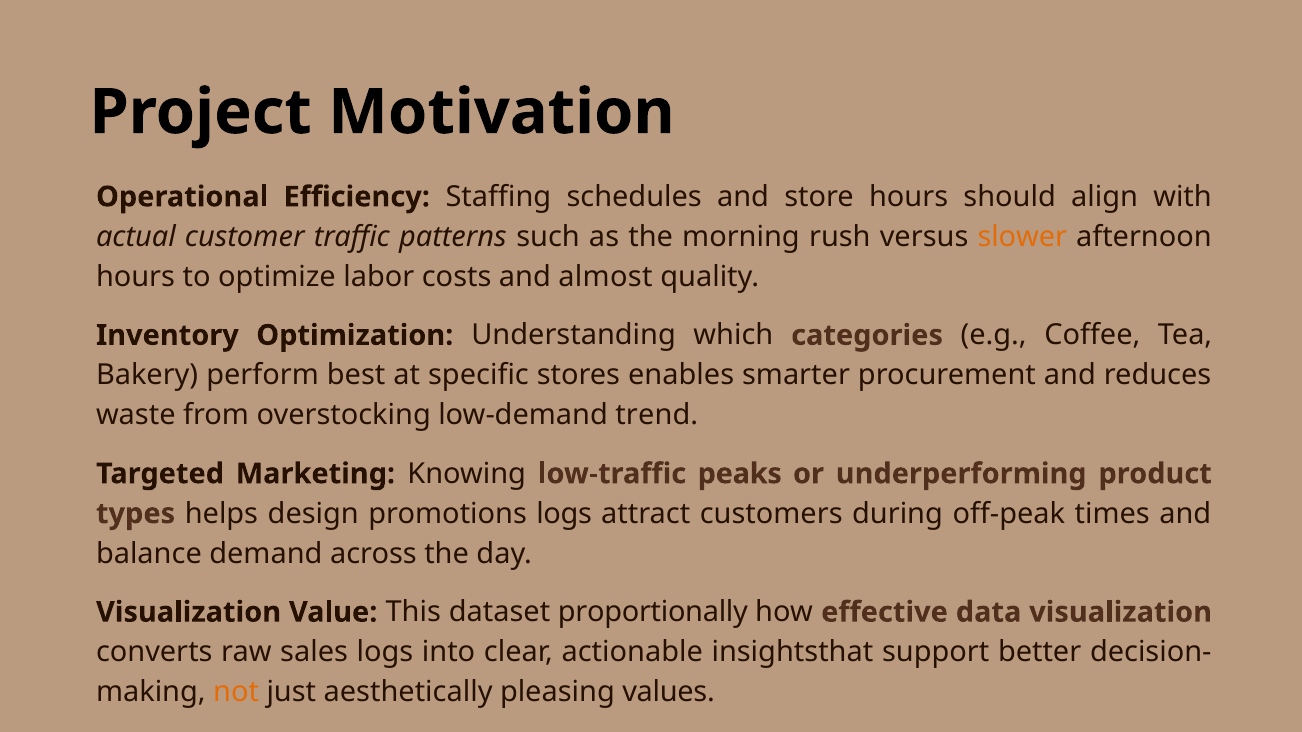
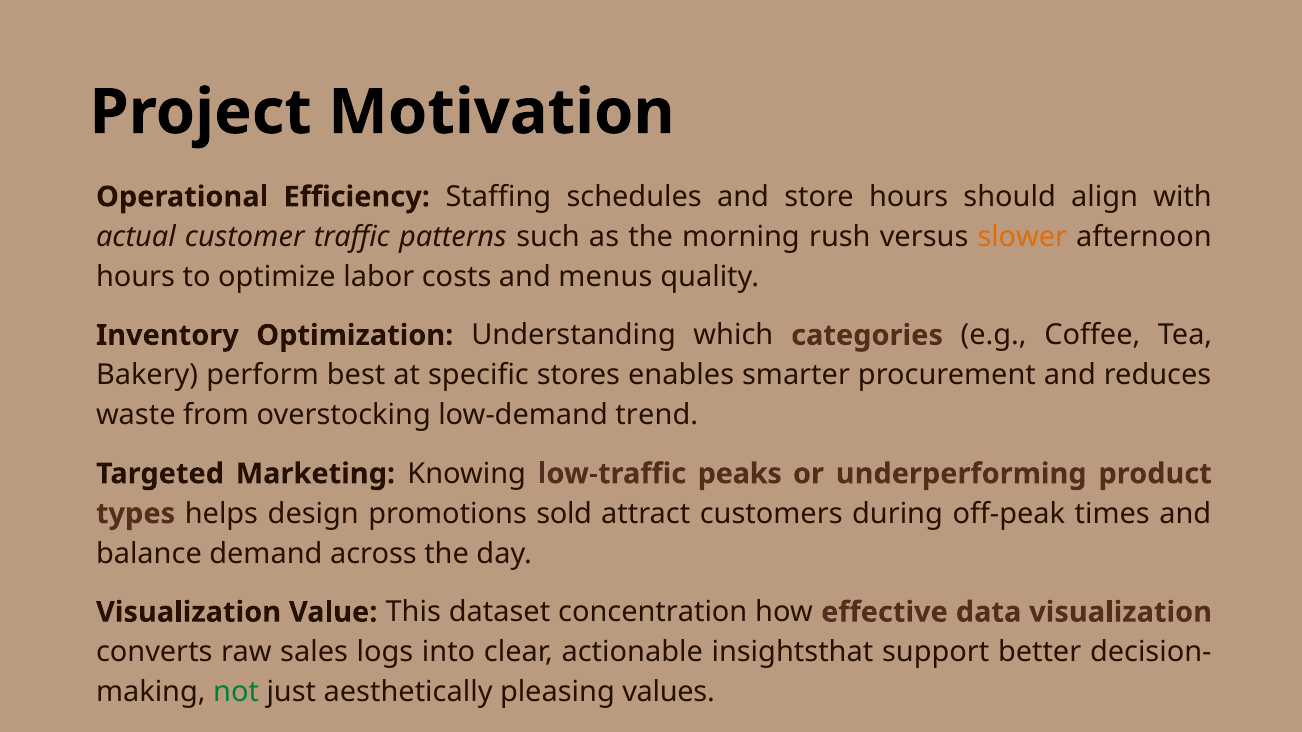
almost: almost -> menus (605, 277)
promotions logs: logs -> sold (564, 514)
proportionally: proportionally -> concentration (653, 612)
not colour: orange -> green (236, 692)
